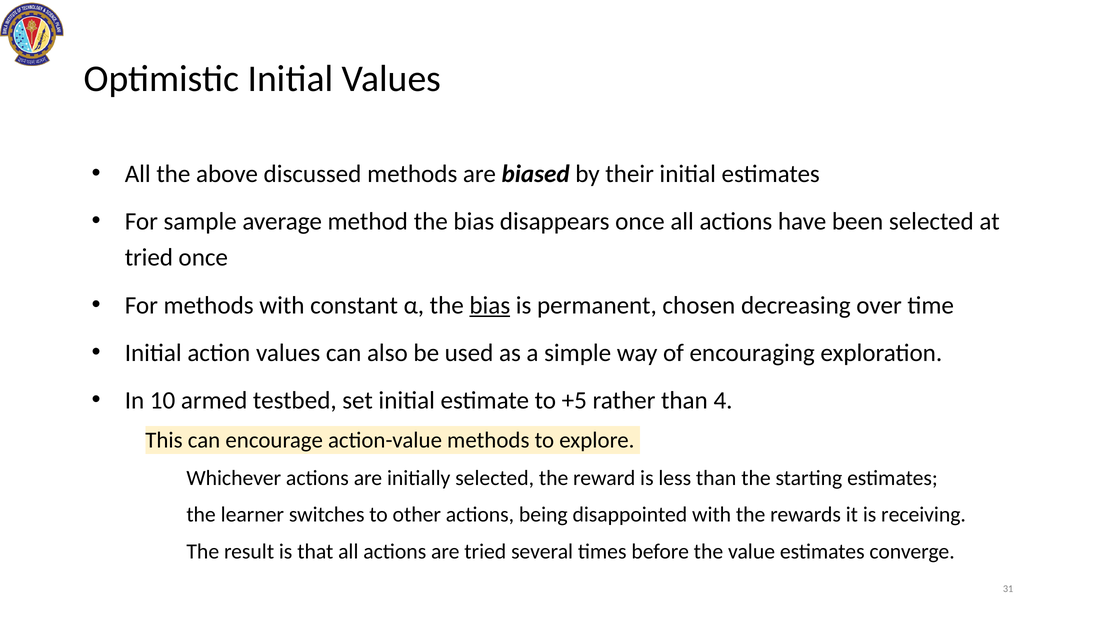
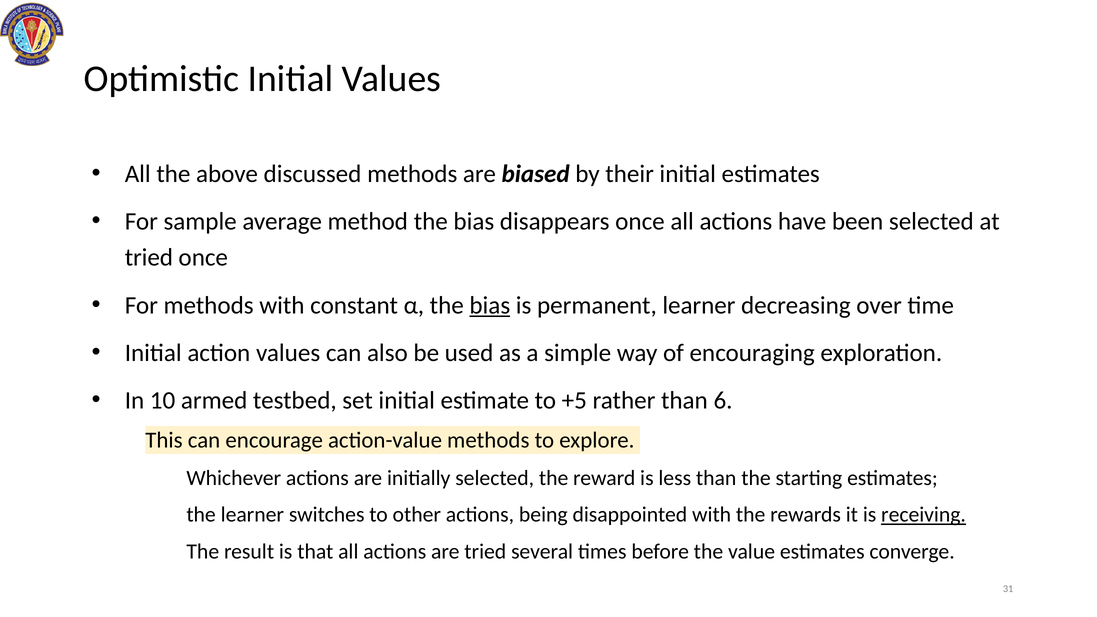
permanent chosen: chosen -> learner (699, 305)
4: 4 -> 6 (723, 401)
receiving underline: none -> present (924, 515)
